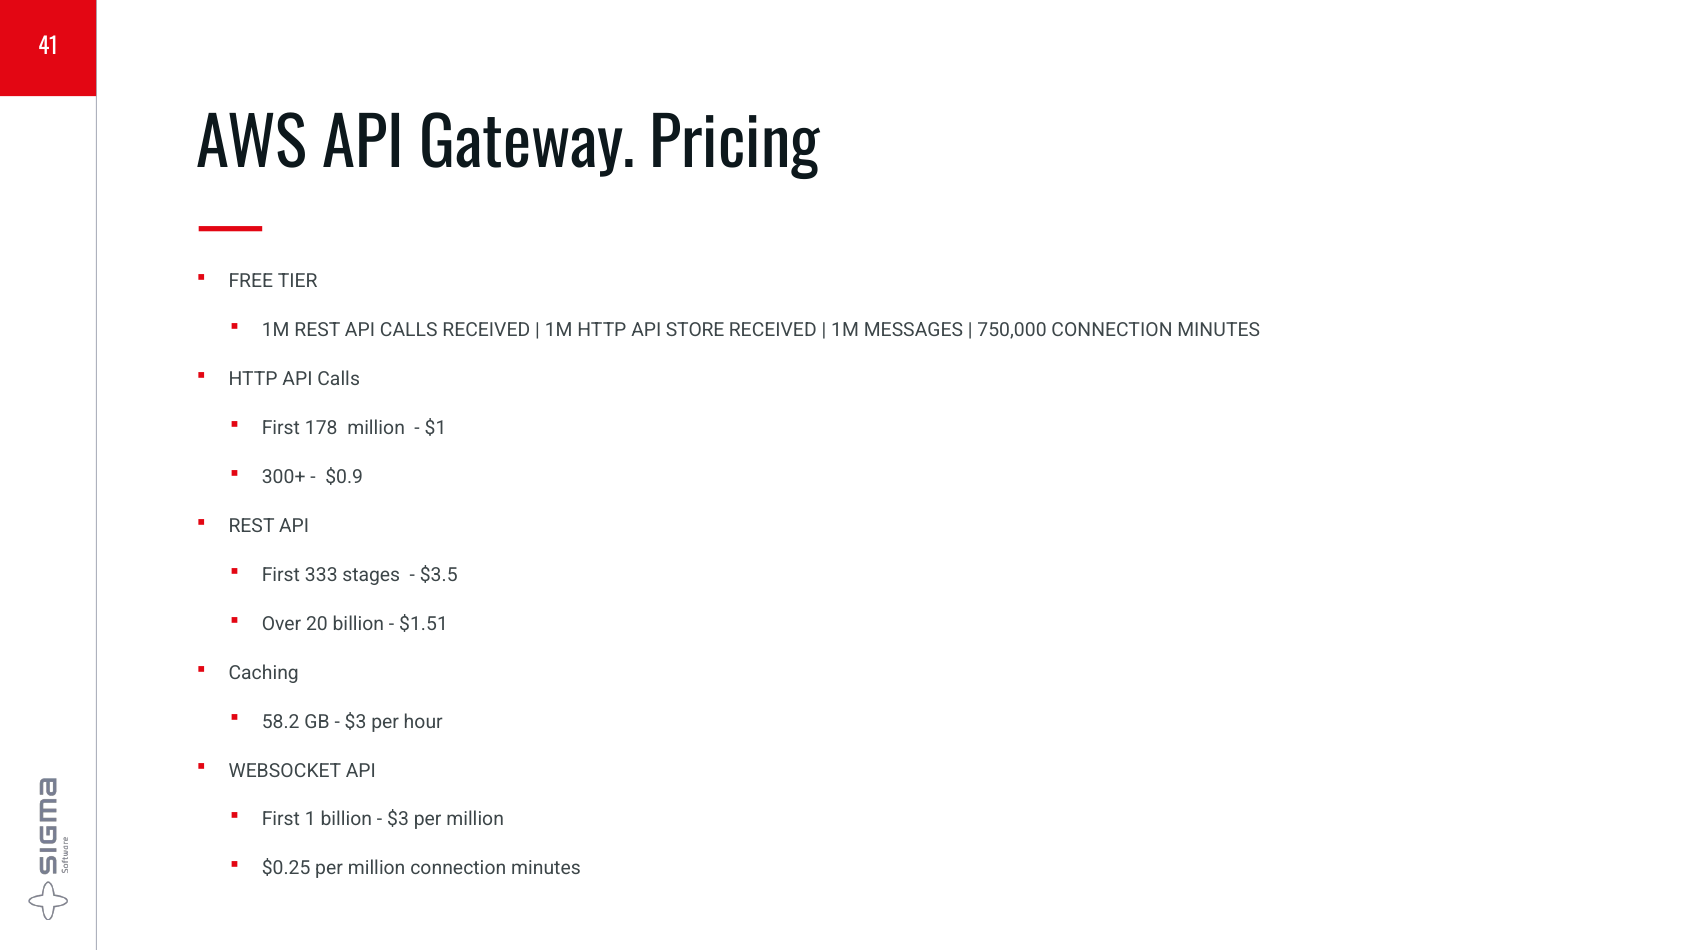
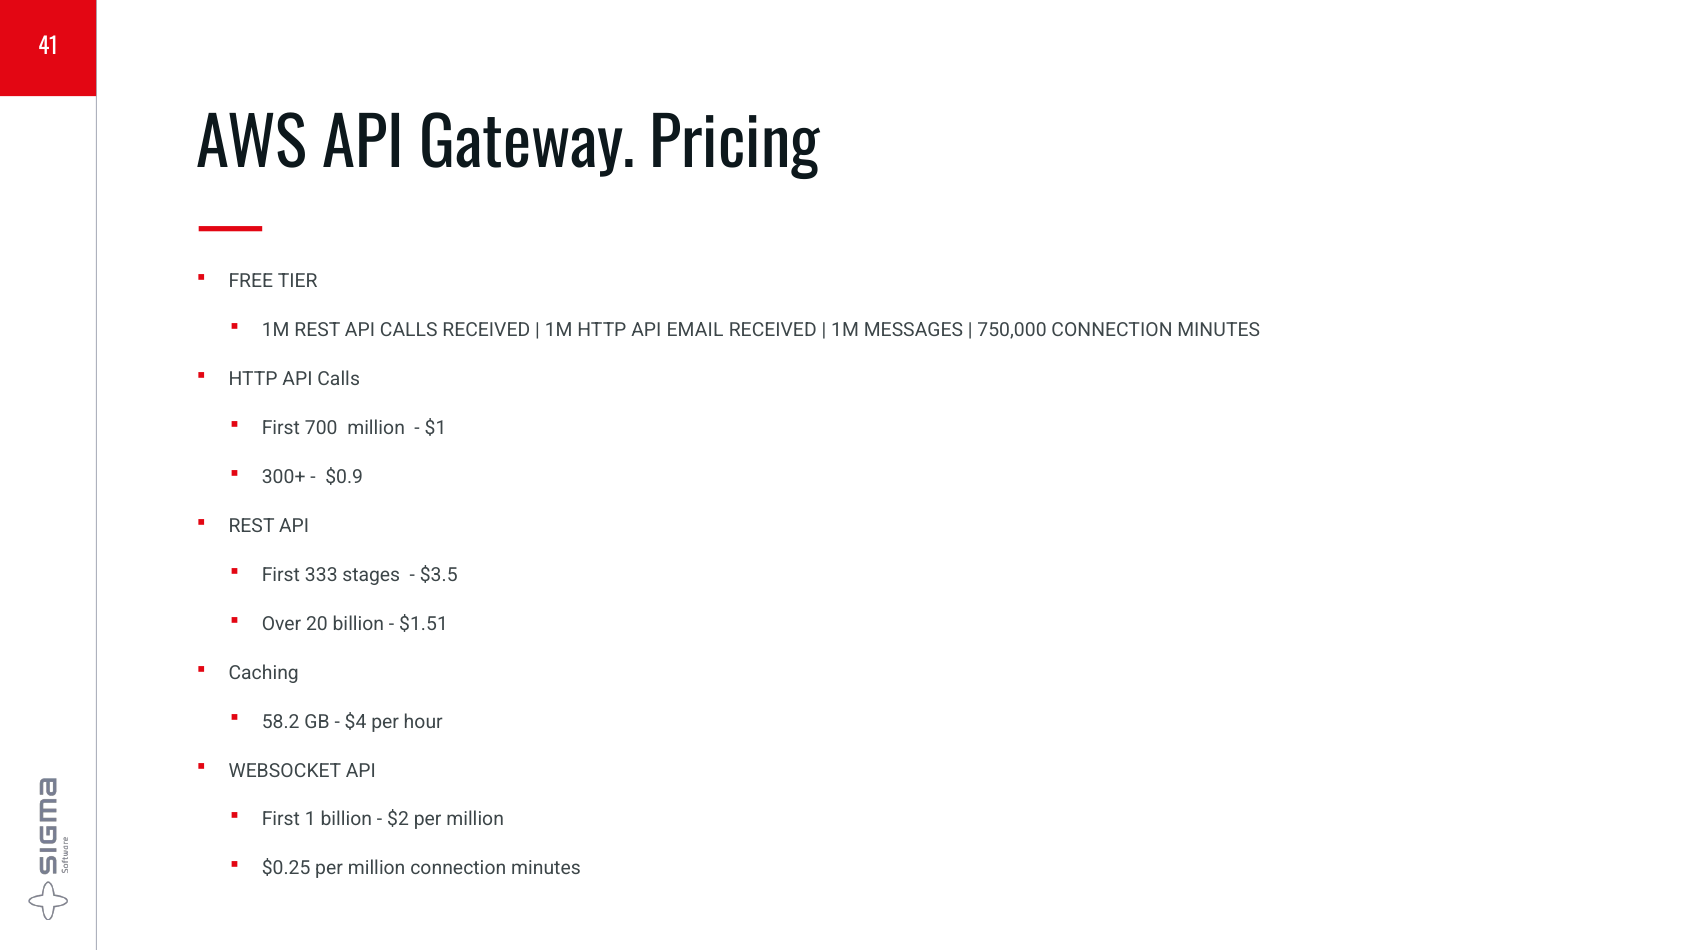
STORE: STORE -> EMAIL (695, 330)
178: 178 -> 700 (321, 428)
$3: $3 -> $4 (356, 722)
$3: $3 -> $2 (398, 820)
